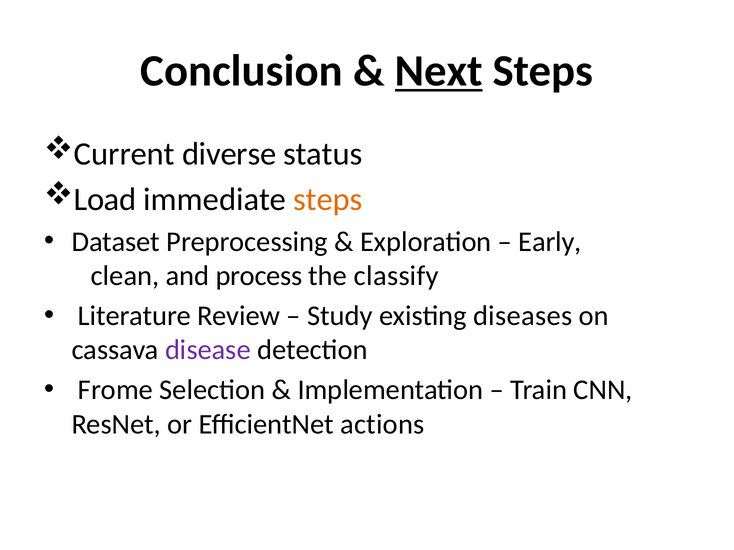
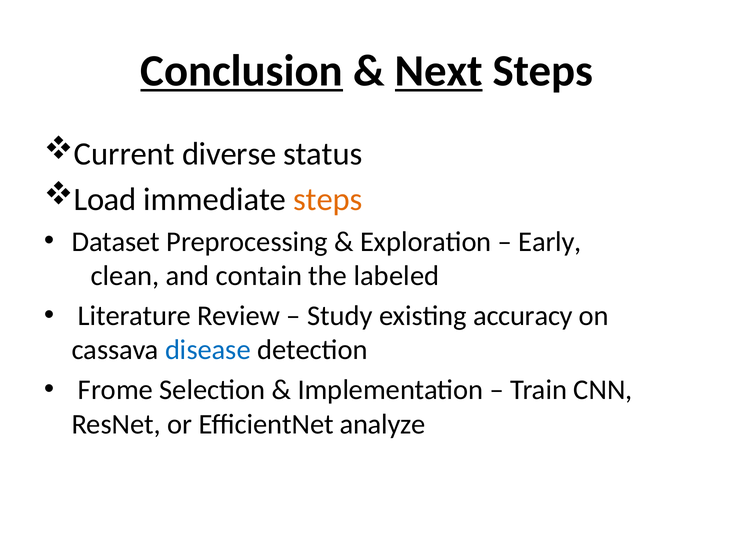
Conclusion underline: none -> present (242, 71)
process: process -> contain (259, 276)
classify: classify -> labeled (396, 276)
diseases: diseases -> accuracy (523, 316)
disease colour: purple -> blue (208, 350)
actions: actions -> analyze (383, 425)
